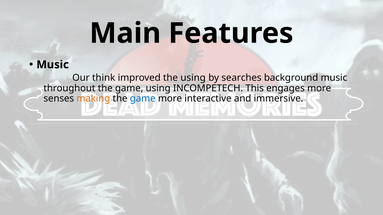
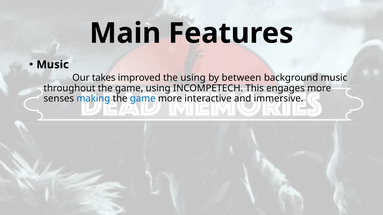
think: think -> takes (104, 78)
searches: searches -> between (241, 78)
making colour: orange -> blue (93, 99)
